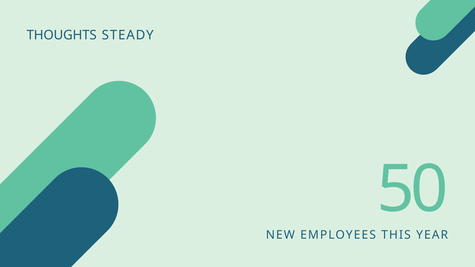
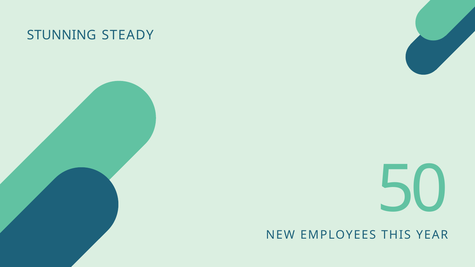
THOUGHTS: THOUGHTS -> STUNNING (62, 35)
